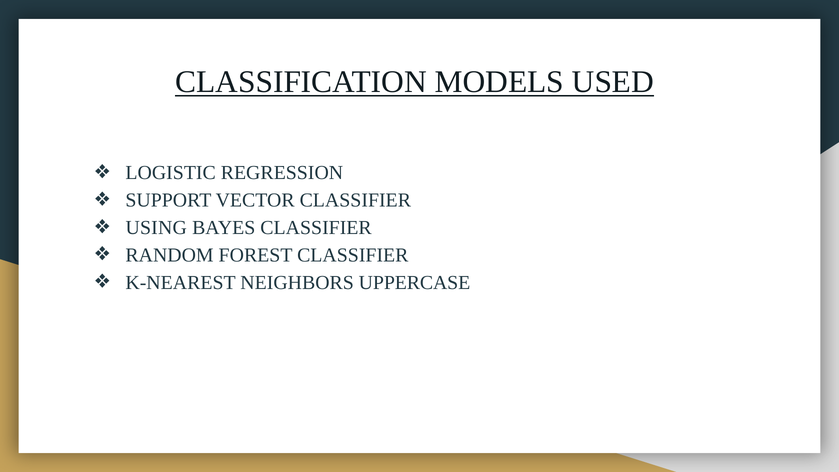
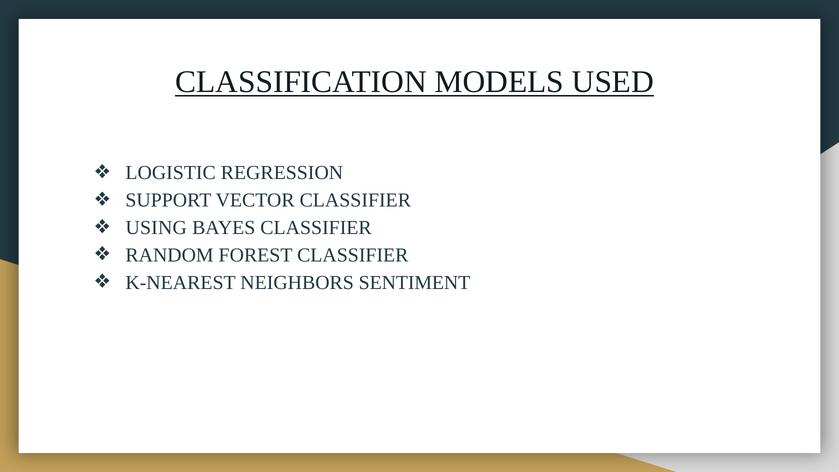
UPPERCASE: UPPERCASE -> SENTIMENT (414, 282)
